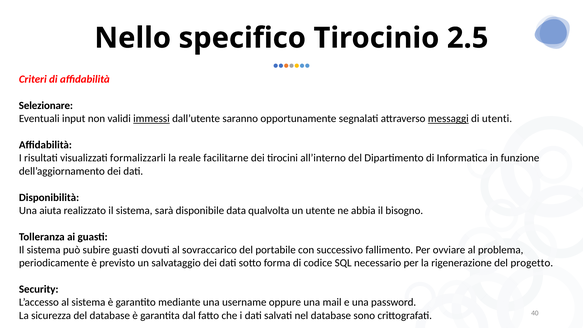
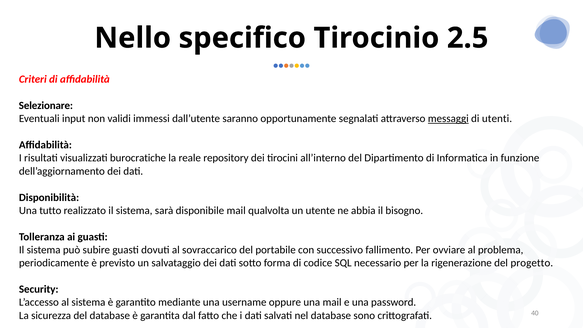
immessi underline: present -> none (151, 119)
formalizzarli: formalizzarli -> burocratiche (138, 158)
facilitarne: facilitarne -> repository (226, 158)
aiuta: aiuta -> tutto (50, 210)
disponibile data: data -> mail (236, 210)
